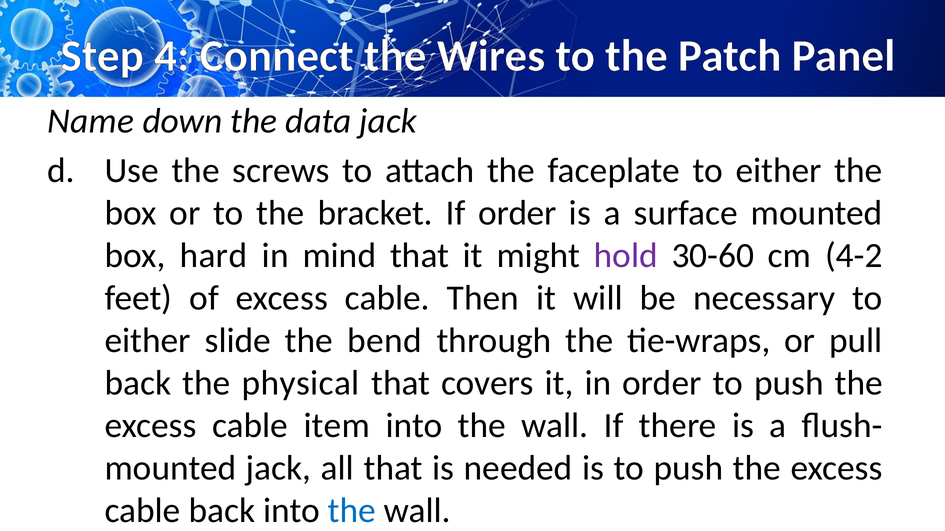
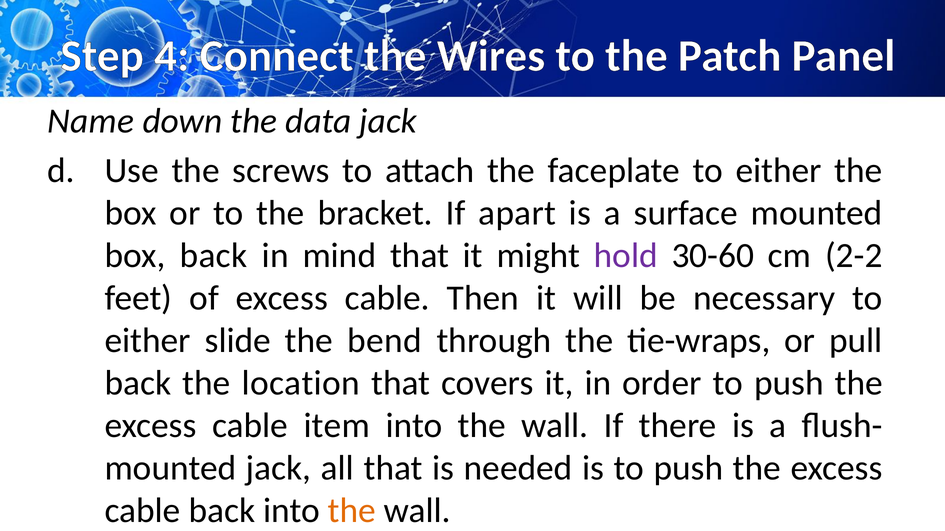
If order: order -> apart (517, 213)
box hard: hard -> back (213, 256)
4-2: 4-2 -> 2-2 (854, 256)
physical: physical -> location (301, 383)
the colour: blue -> orange (352, 511)
